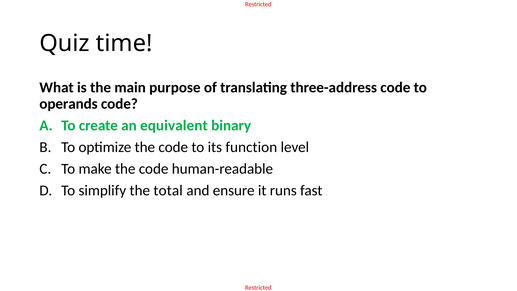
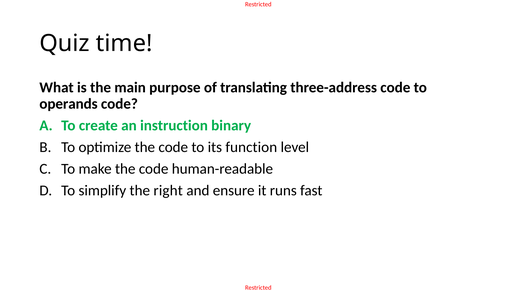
equivalent: equivalent -> instruction (174, 125)
total: total -> right (168, 190)
